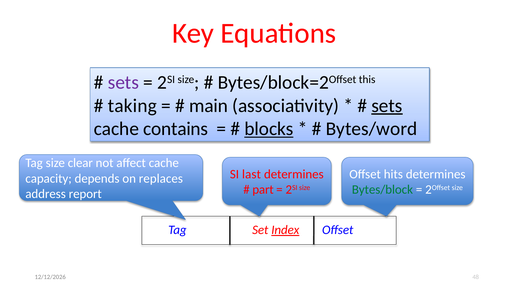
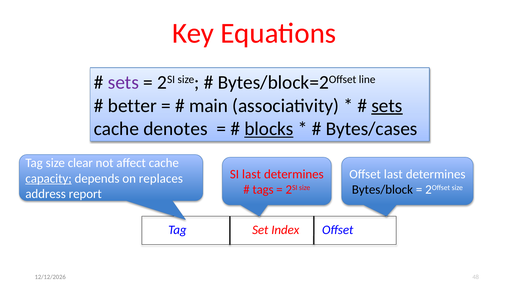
this: this -> line (367, 79)
taking: taking -> better (132, 106)
contains: contains -> denotes (176, 129)
Bytes/word: Bytes/word -> Bytes/cases (372, 129)
Offset hits: hits -> last (393, 174)
capacity underline: none -> present (49, 178)
Bytes/block colour: green -> black (382, 189)
part: part -> tags (263, 190)
Index underline: present -> none (285, 230)
